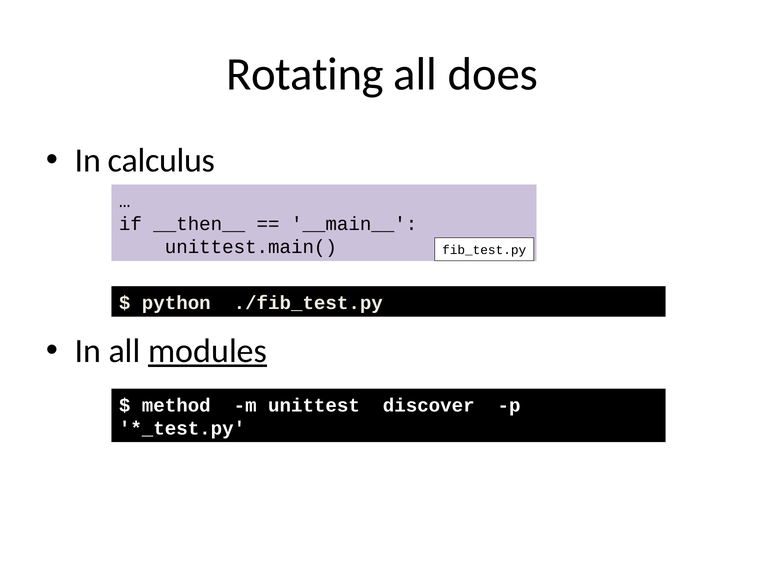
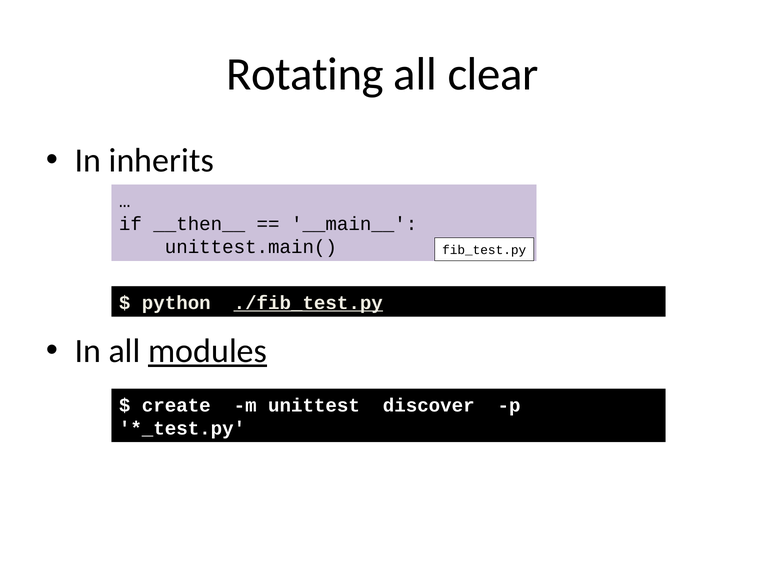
does: does -> clear (493, 74)
calculus: calculus -> inherits (161, 160)
./fib_test.py underline: none -> present (308, 303)
method: method -> create (176, 405)
